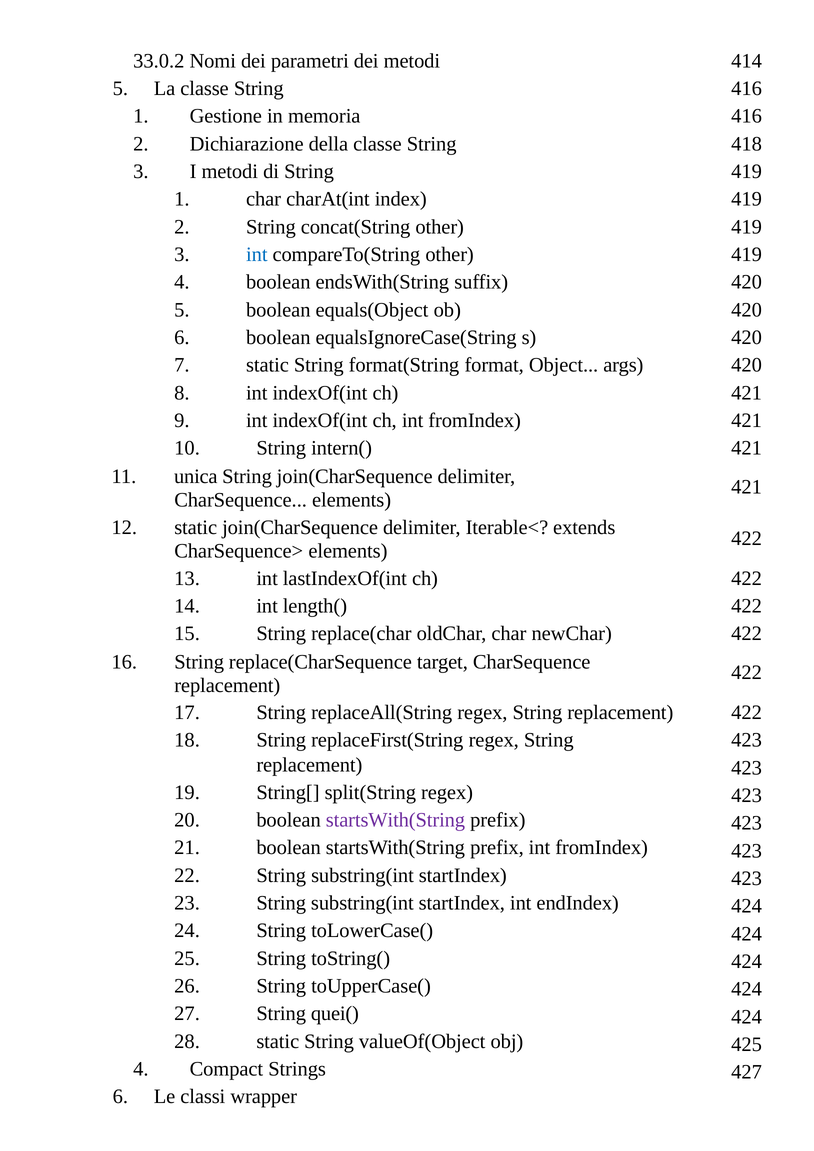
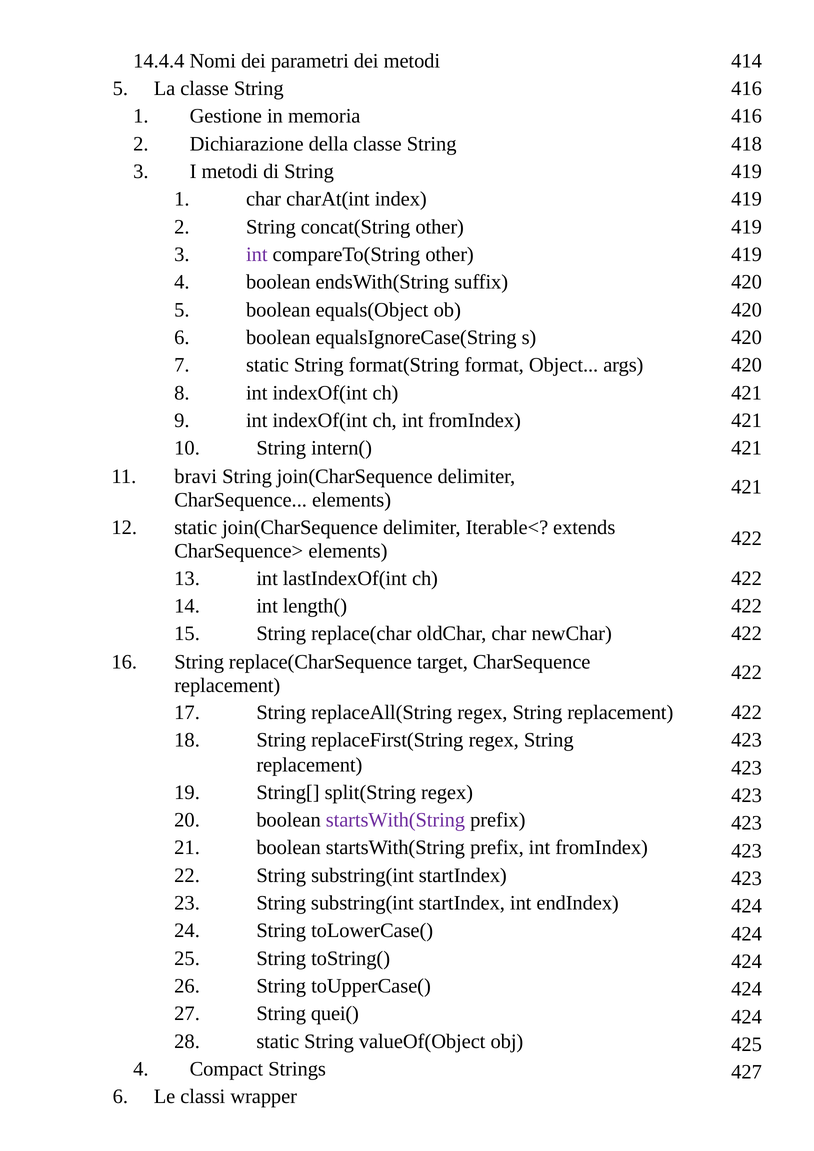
33.0.2: 33.0.2 -> 14.4.4 (159, 61)
int colour: blue -> purple (257, 255)
unica: unica -> bravi (196, 477)
